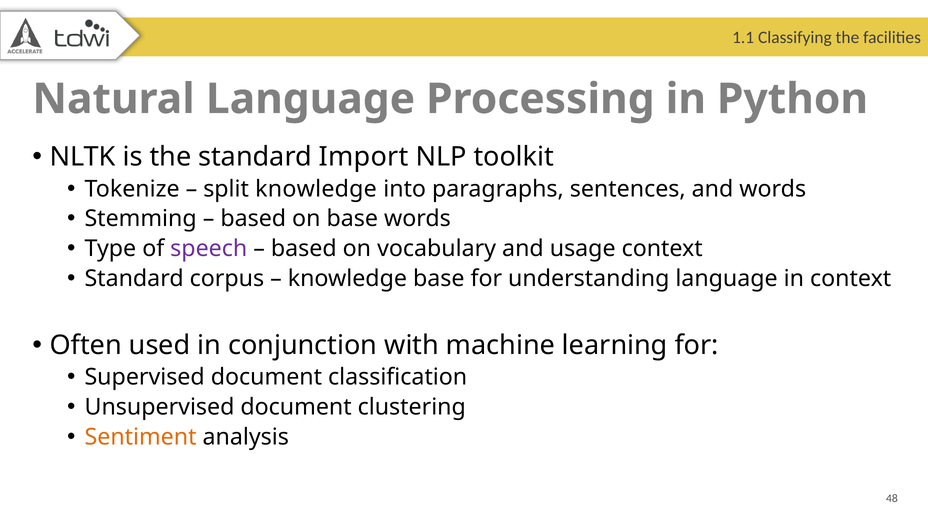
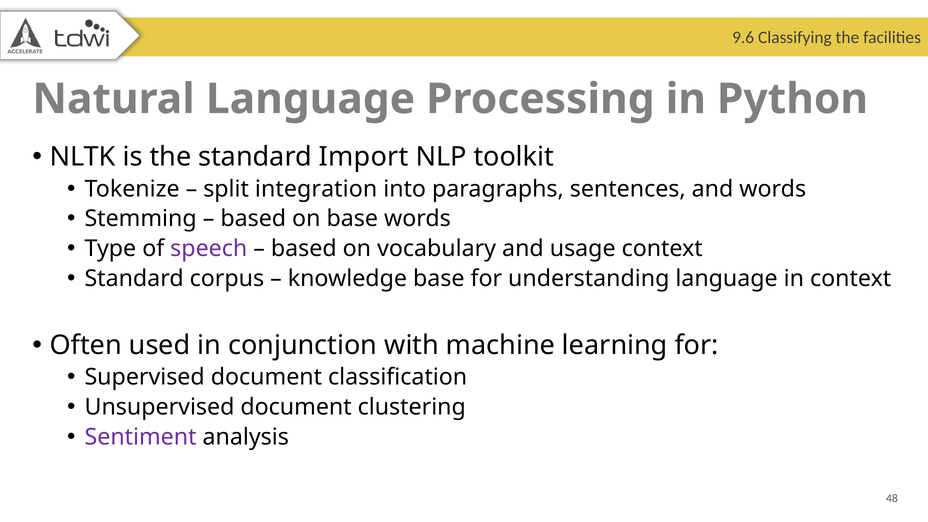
1.1: 1.1 -> 9.6 (743, 38)
split knowledge: knowledge -> integration (316, 189)
Sentiment colour: orange -> purple (141, 437)
